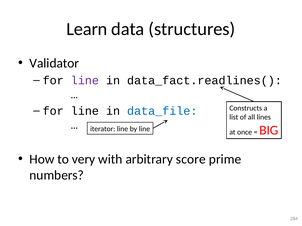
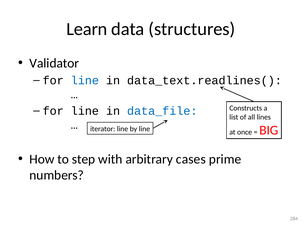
line colour: purple -> blue (85, 81)
data_fact.readlines(: data_fact.readlines( -> data_text.readlines( (204, 81)
very: very -> step (84, 160)
score: score -> cases (191, 160)
